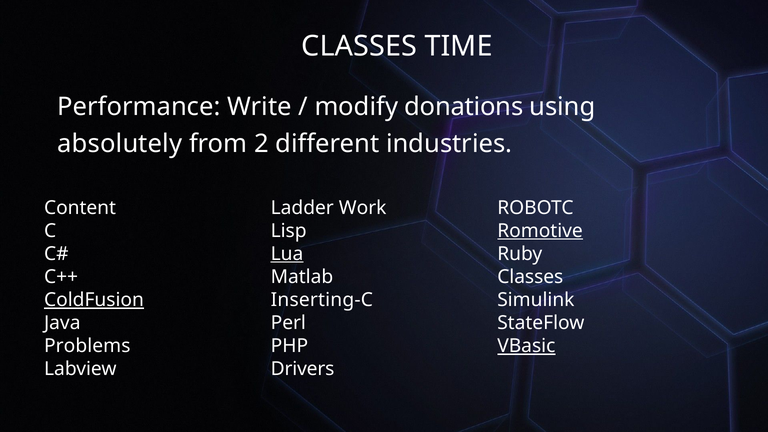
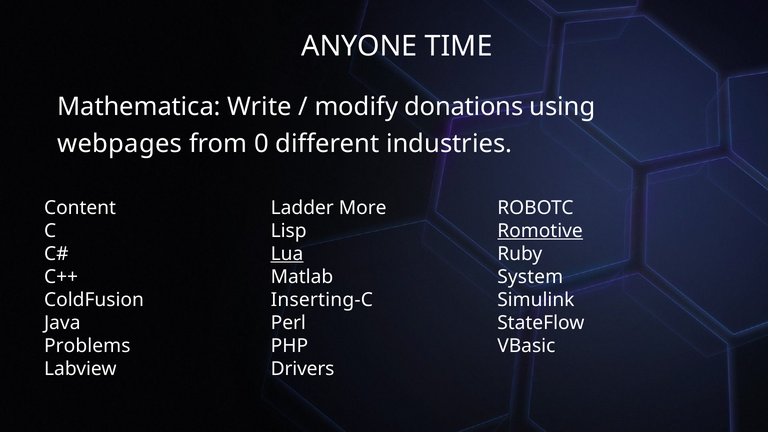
CLASSES: CLASSES -> ANYONE (359, 46)
Performance: Performance -> Mathematica (139, 107)
absolutely: absolutely -> webpages (120, 144)
2: 2 -> 0 (261, 144)
Work: Work -> More (363, 208)
Classes: Classes -> System (530, 277)
ColdFusion underline: present -> none (94, 300)
VBasic underline: present -> none (526, 346)
